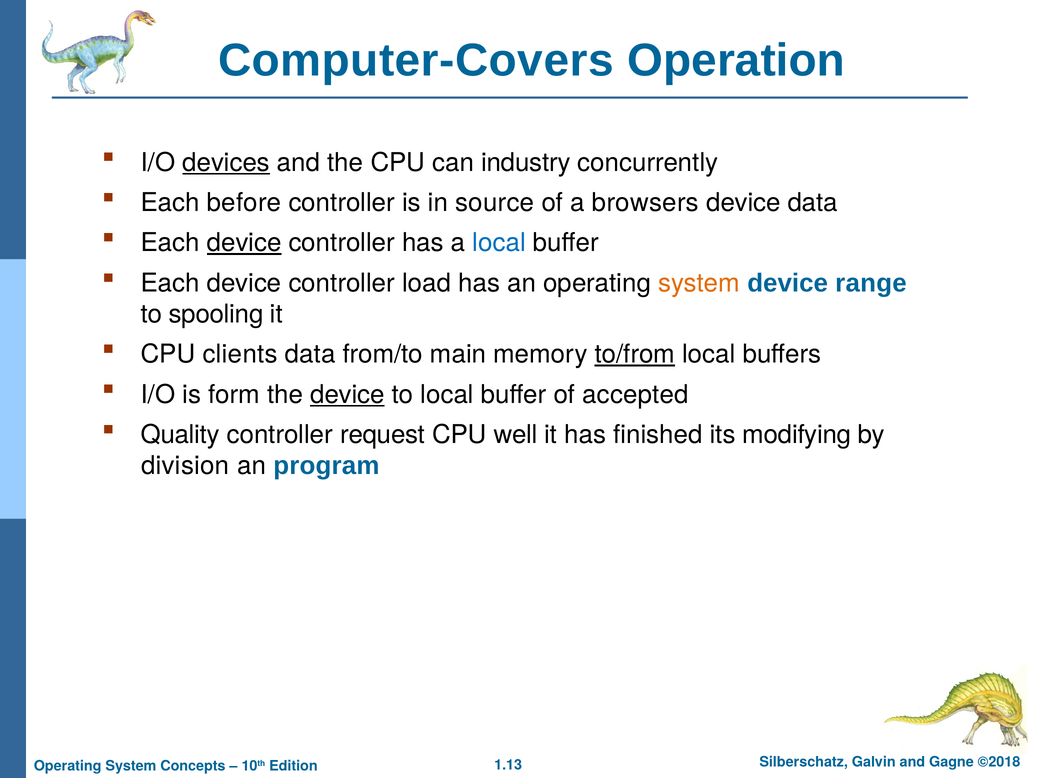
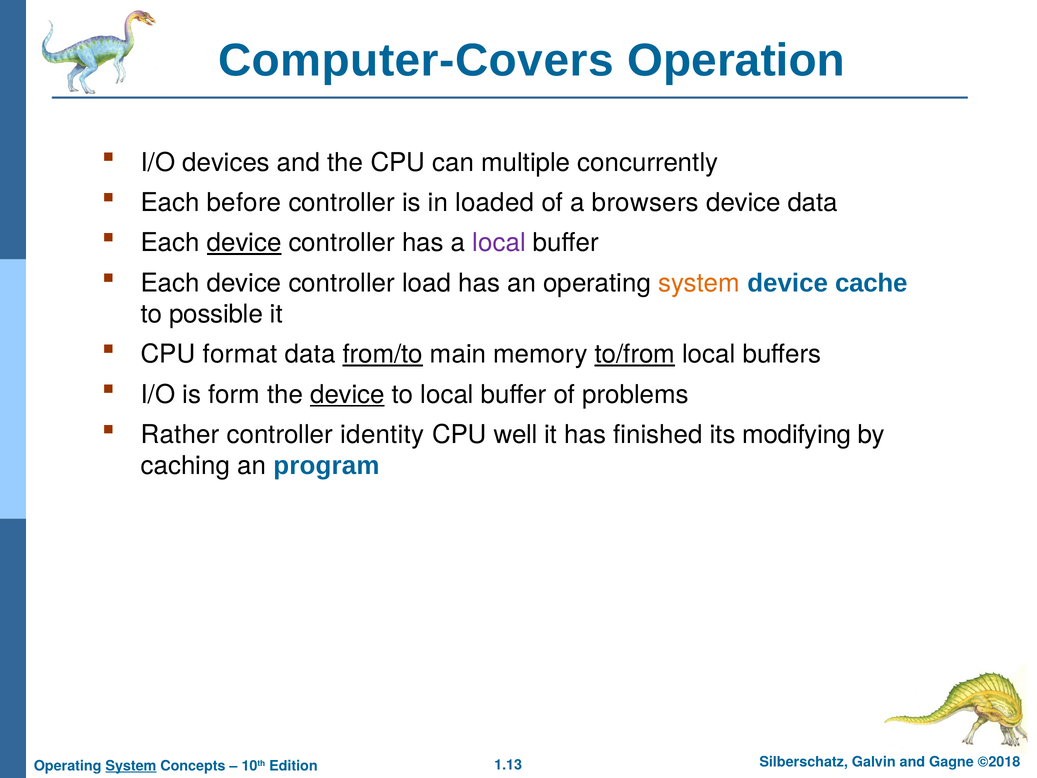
devices underline: present -> none (226, 162)
industry: industry -> multiple (526, 162)
source: source -> loaded (495, 203)
local colour: blue -> purple (499, 243)
range: range -> cache (871, 283)
spooling: spooling -> possible (216, 314)
clients: clients -> format (240, 354)
from/to underline: none -> present (383, 354)
accepted: accepted -> problems (636, 394)
Quality: Quality -> Rather (180, 435)
request: request -> identity (382, 435)
division: division -> caching (185, 466)
System underline: none -> present (131, 766)
